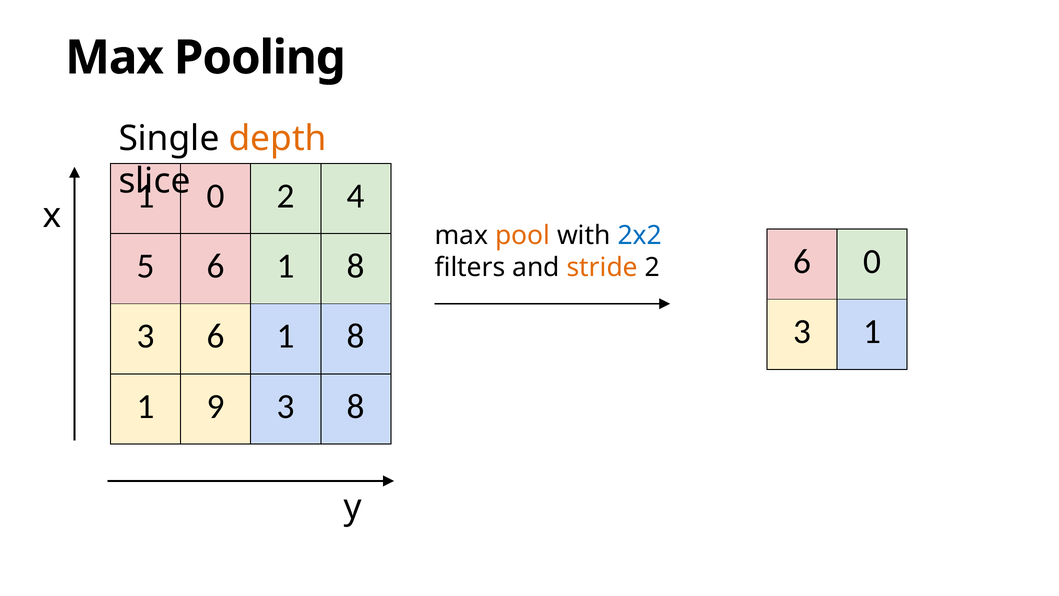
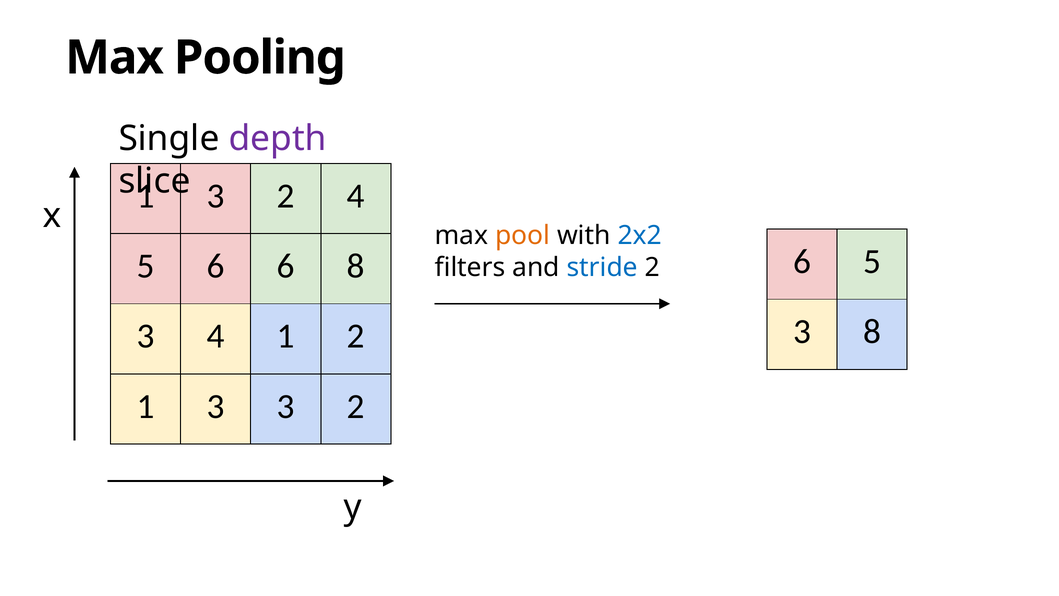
depth colour: orange -> purple (278, 139)
0: 0 -> 3 (216, 196)
5 6 1: 1 -> 6 (286, 266)
stride colour: orange -> blue (602, 267)
6 0: 0 -> 5 (872, 261)
3 1: 1 -> 8 (872, 332)
3 6: 6 -> 4 (216, 336)
8: 8 -> 2 (356, 336)
9: 9 -> 3 (216, 406)
8: 8 -> 2 (356, 406)
